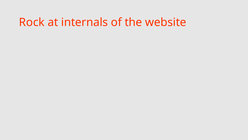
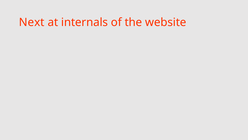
Rock: Rock -> Next (32, 22)
